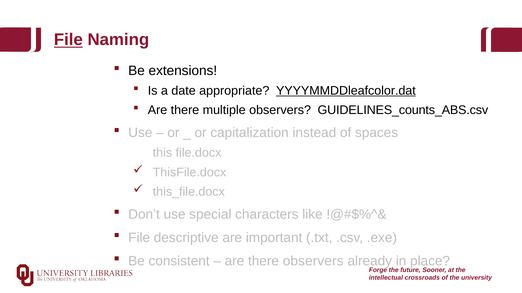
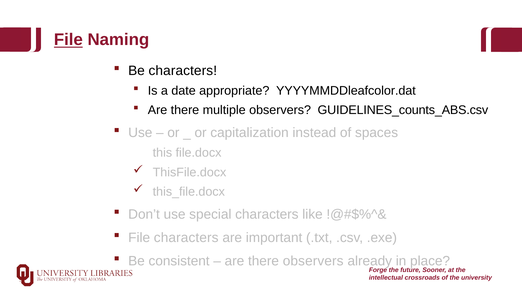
Be extensions: extensions -> characters (183, 71)
YYYYMMDDleafcolor.dat underline: present -> none (346, 91)
File descriptive: descriptive -> characters (186, 238)
